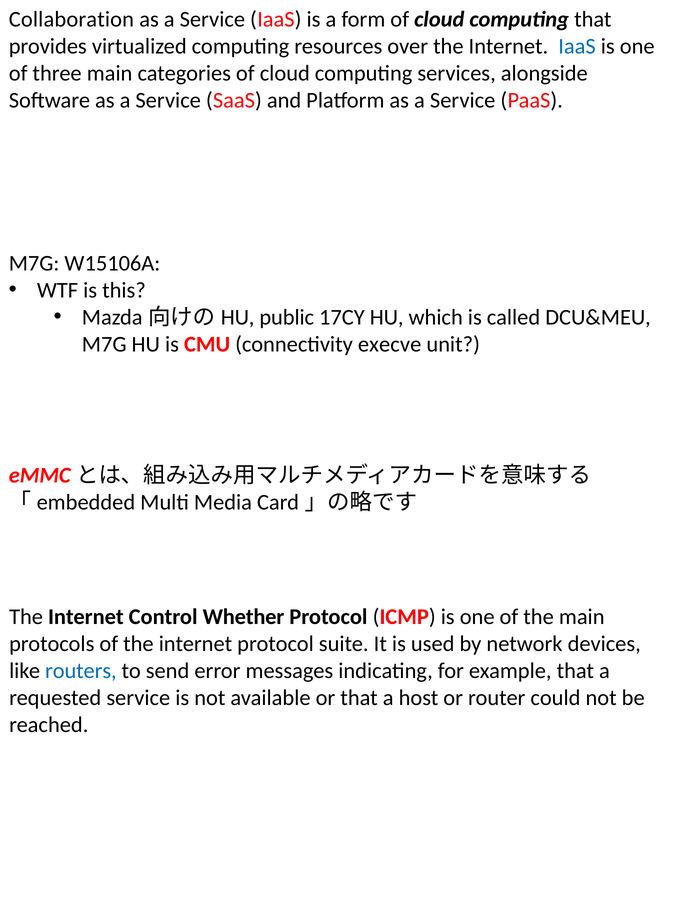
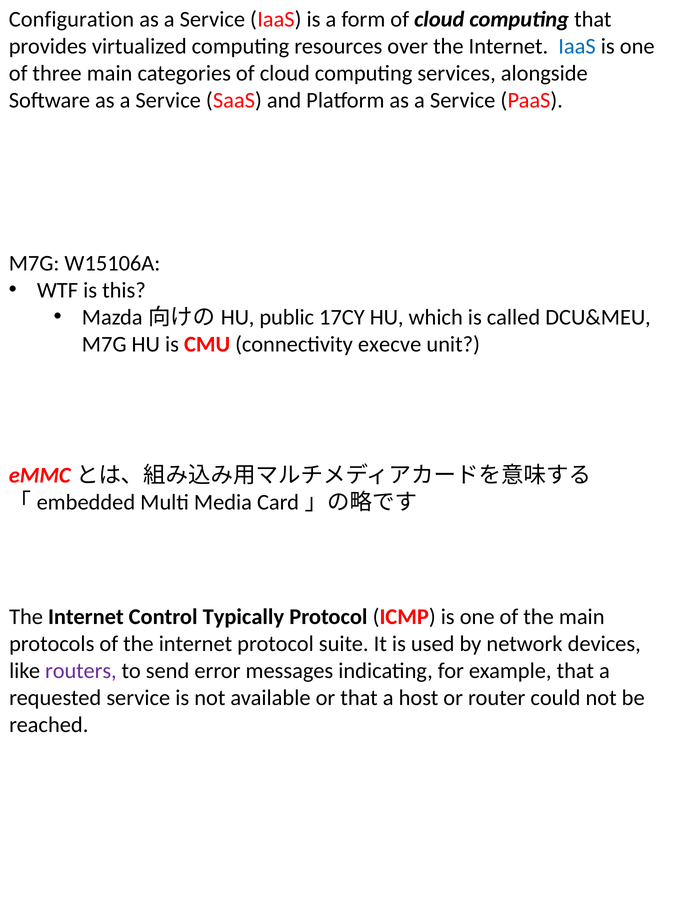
Collaboration: Collaboration -> Configuration (71, 19)
Whether: Whether -> Typically (243, 617)
routers colour: blue -> purple (81, 671)
